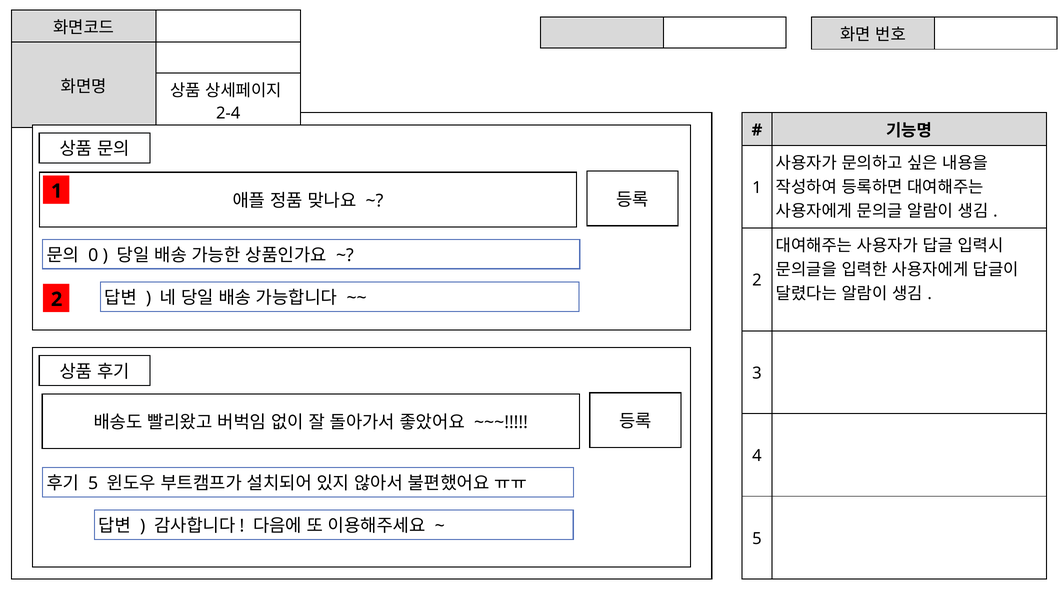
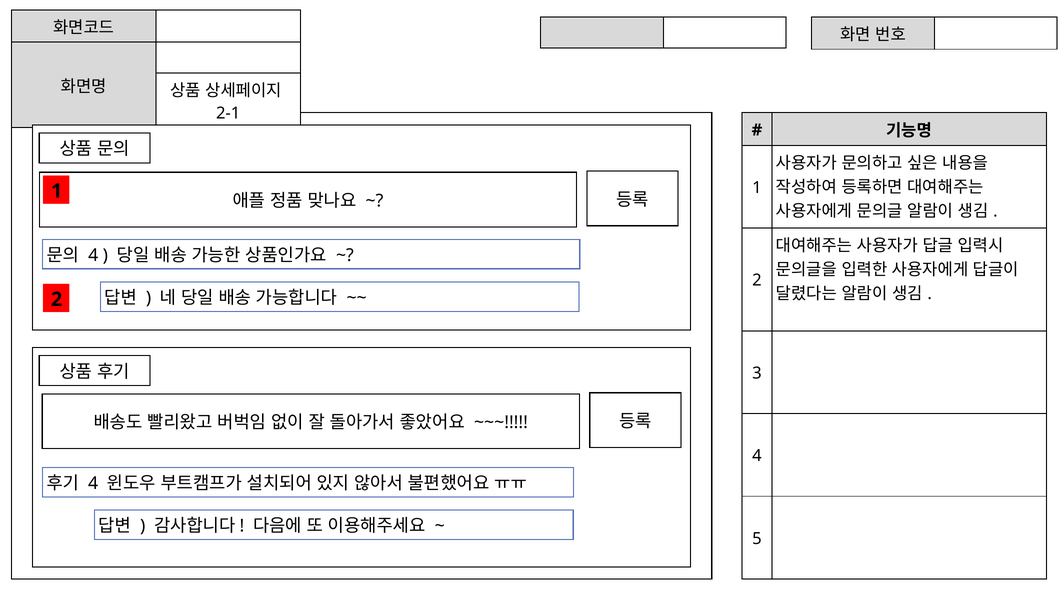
2-4: 2-4 -> 2-1 (228, 113)
0: 0 -> 4 (93, 255)
5: 5 -> 4 (93, 483)
